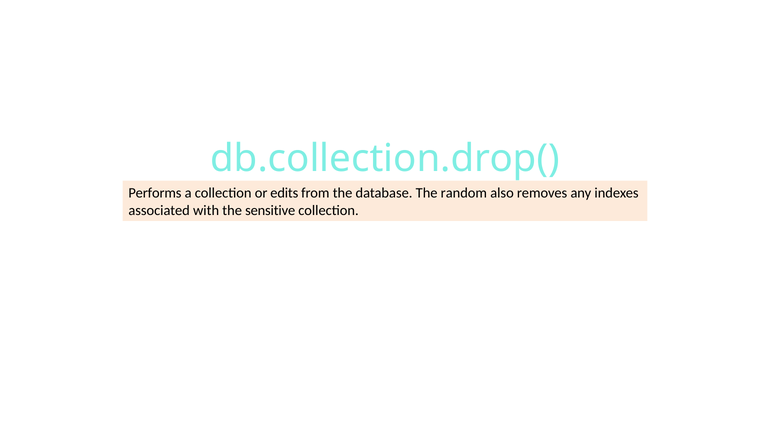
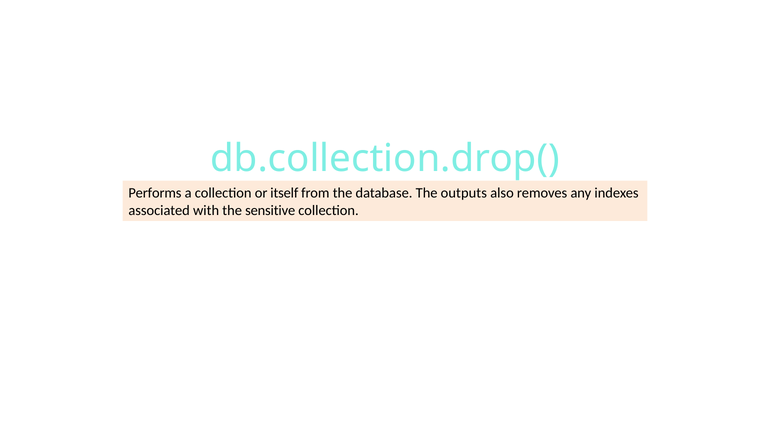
edits: edits -> itself (284, 193)
random: random -> outputs (464, 193)
